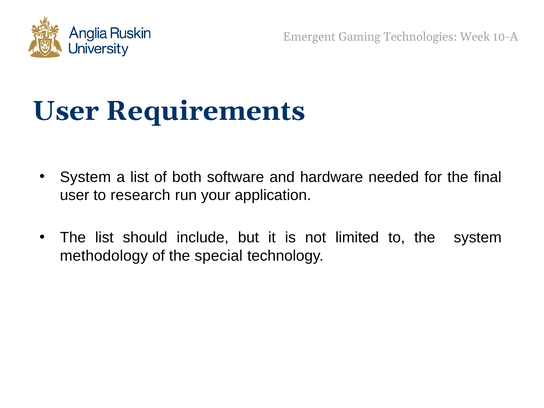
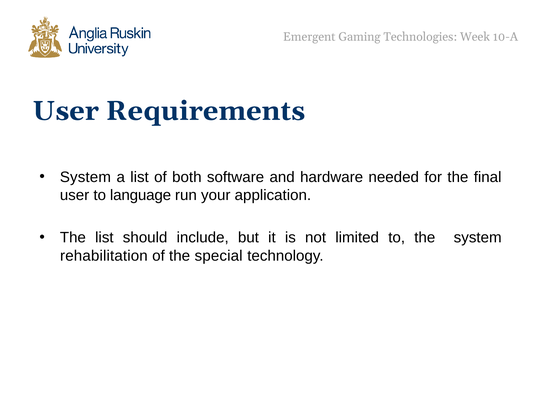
research: research -> language (141, 195)
methodology: methodology -> rehabilitation (104, 256)
